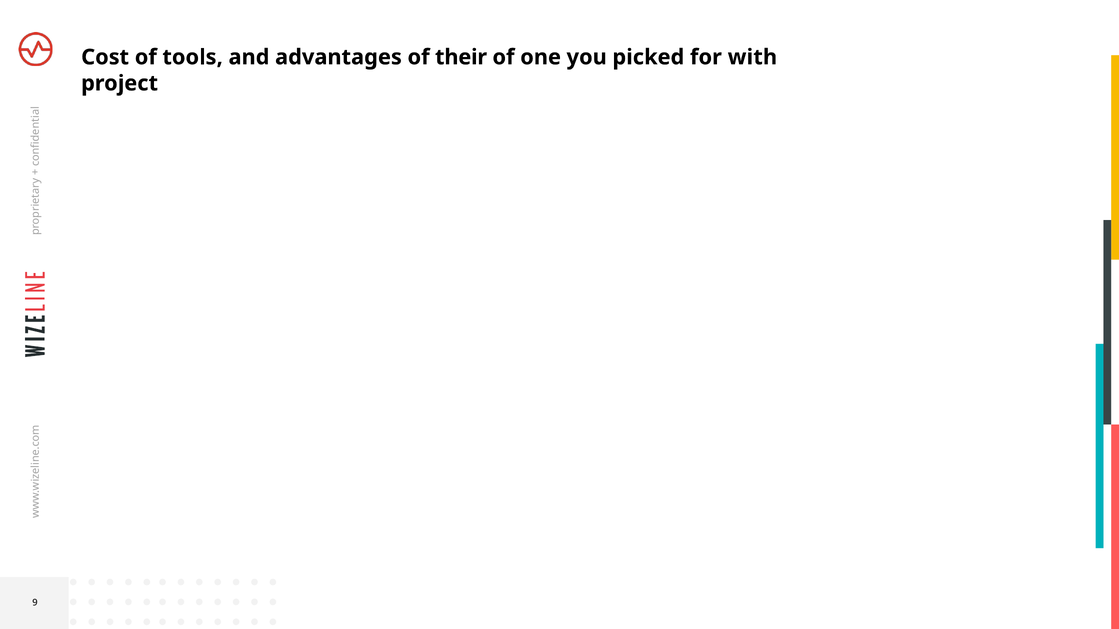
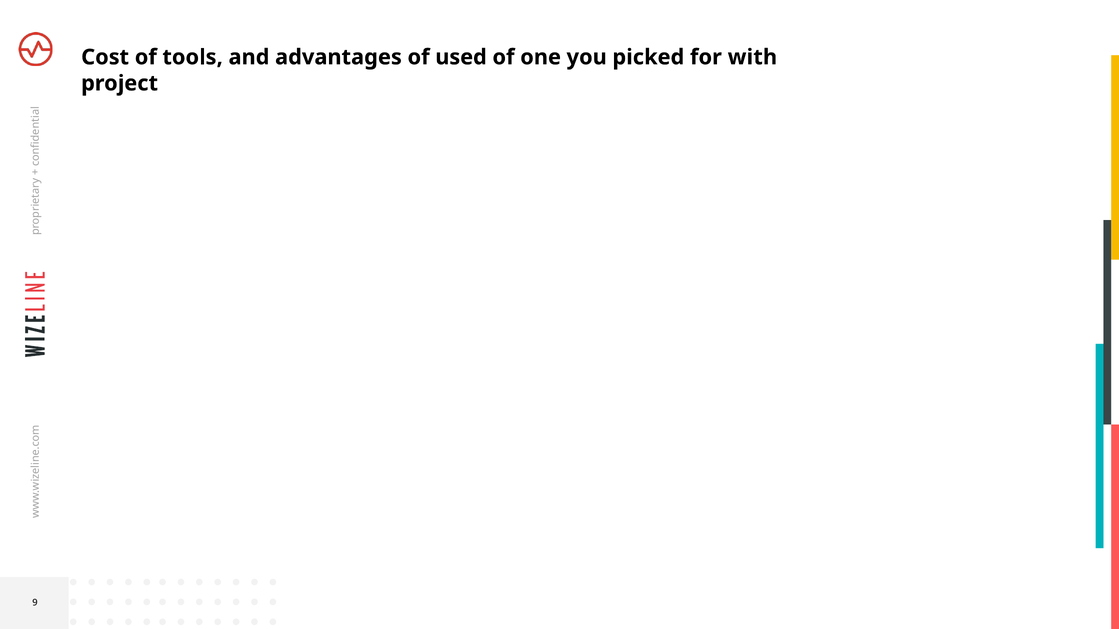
their: their -> used (461, 57)
